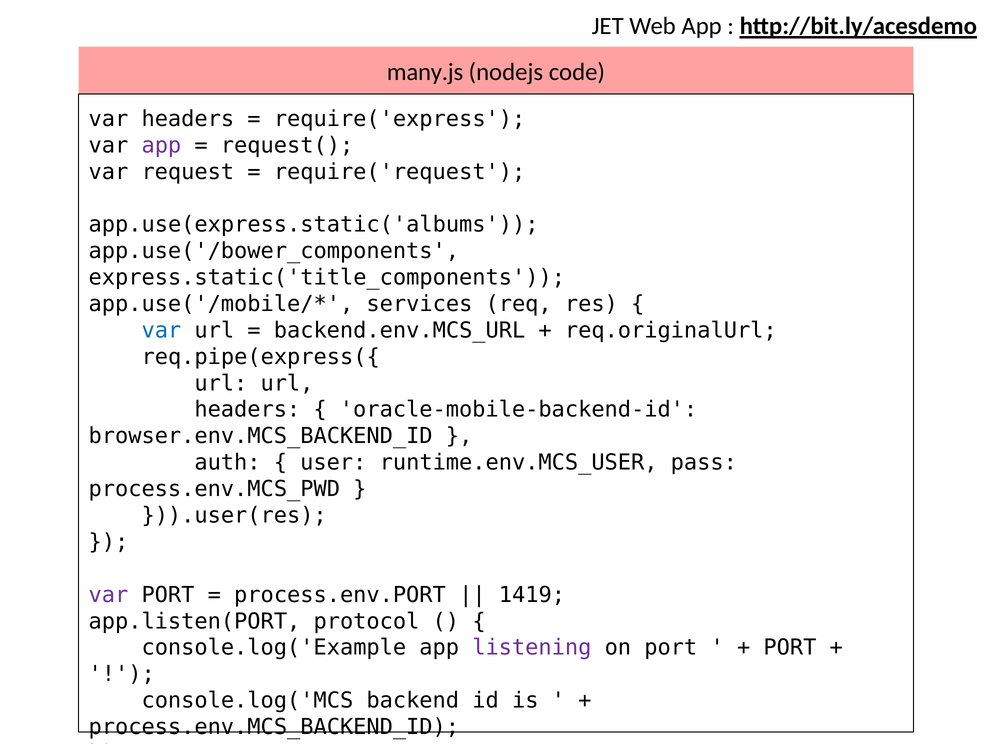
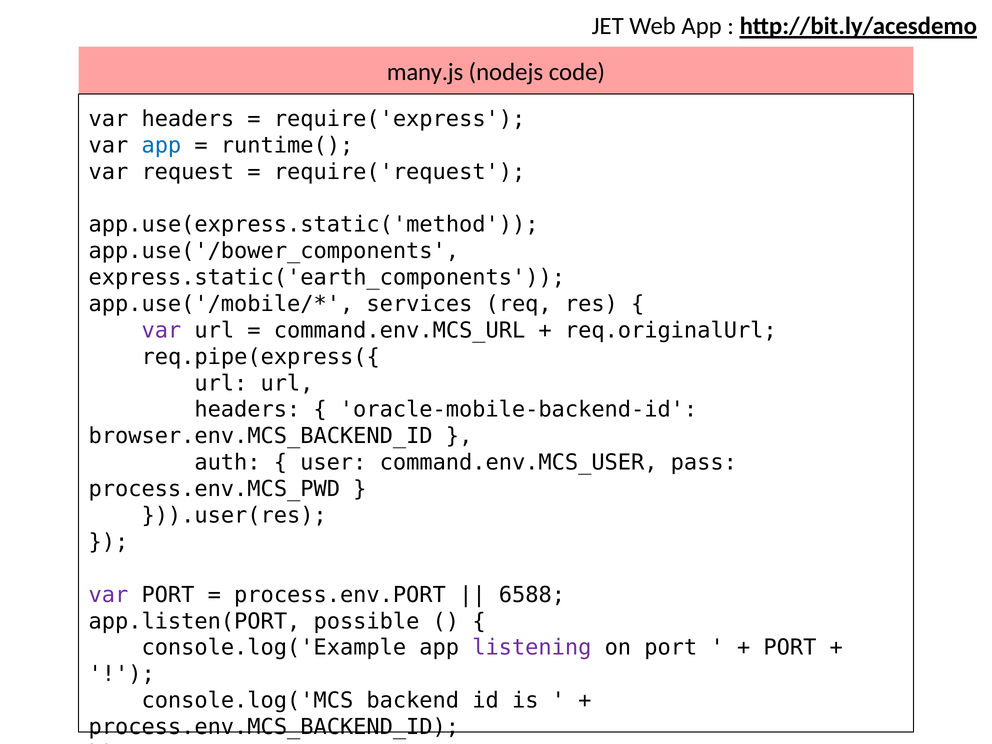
app colour: purple -> blue (161, 145)
request(: request( -> runtime( (287, 145)
app.use(express.static('albums: app.use(express.static('albums -> app.use(express.static('method (314, 225)
express.static('title_components: express.static('title_components -> express.static('earth_components (327, 278)
var colour: blue -> purple (161, 330)
backend.env.MCS_URL: backend.env.MCS_URL -> command.env.MCS_URL (400, 330)
runtime.env.MCS_USER: runtime.env.MCS_USER -> command.env.MCS_USER (519, 463)
1419: 1419 -> 6588 (532, 595)
protocol: protocol -> possible (366, 621)
